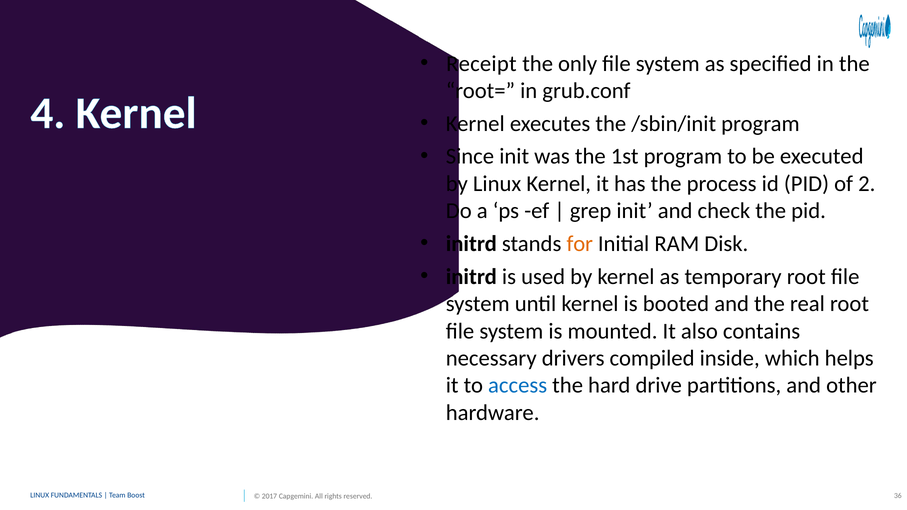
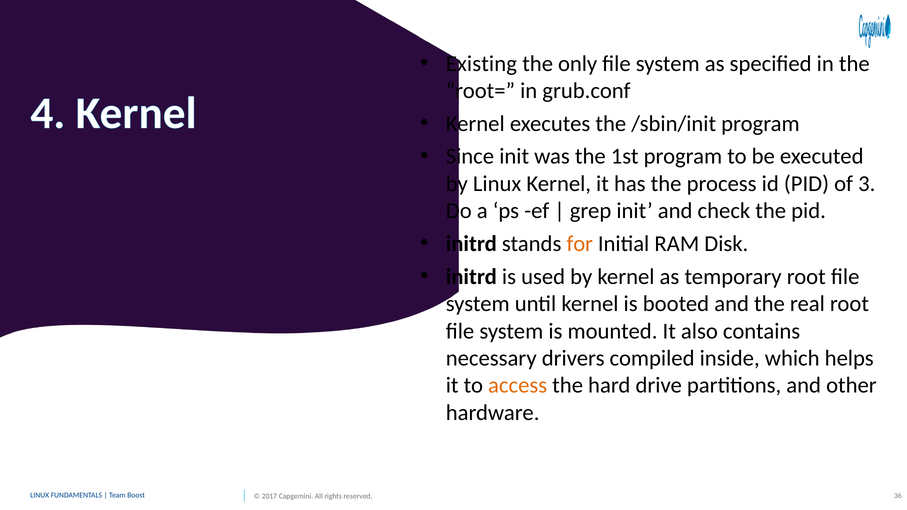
Receipt: Receipt -> Existing (481, 64)
2: 2 -> 3 (867, 184)
access colour: blue -> orange (518, 386)
